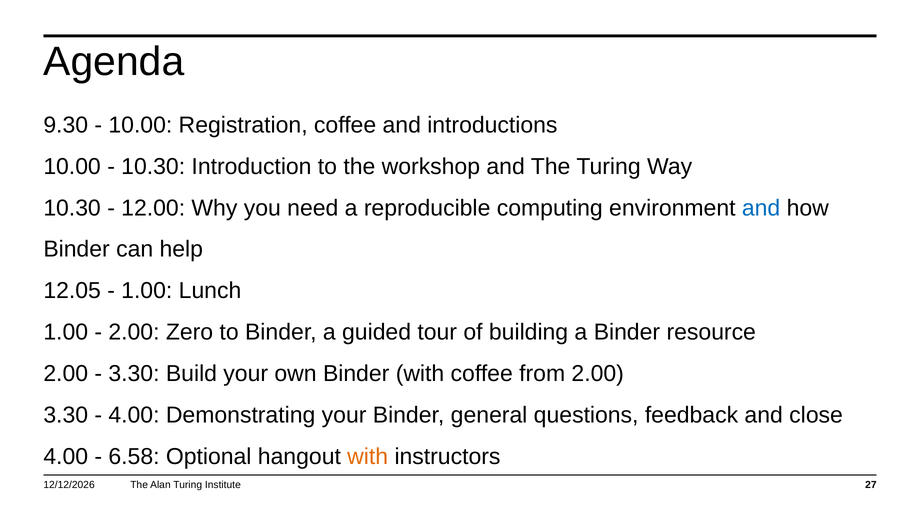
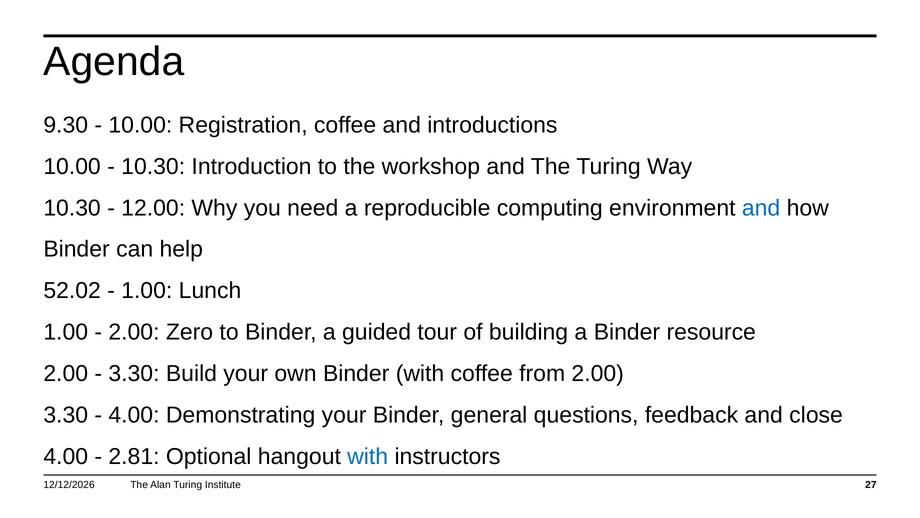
12.05: 12.05 -> 52.02 (72, 291)
6.58: 6.58 -> 2.81 (134, 456)
with colour: orange -> blue (368, 456)
